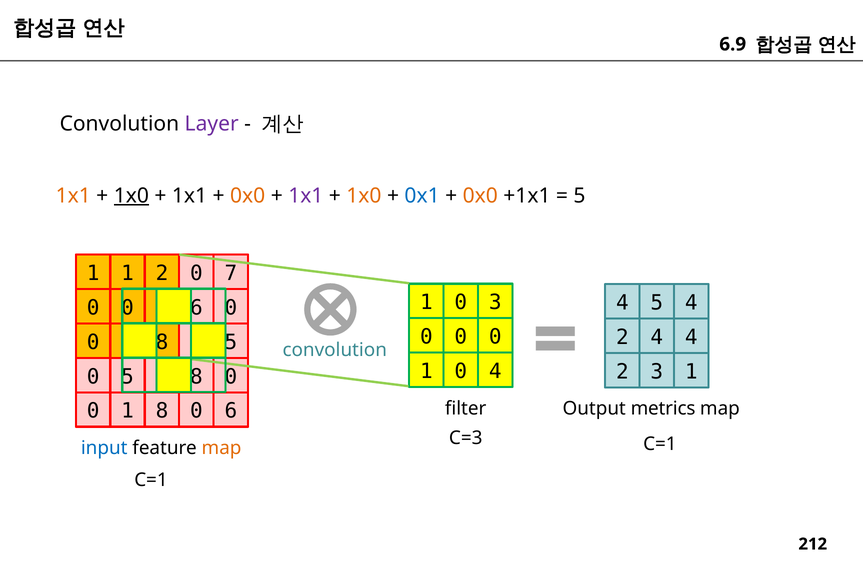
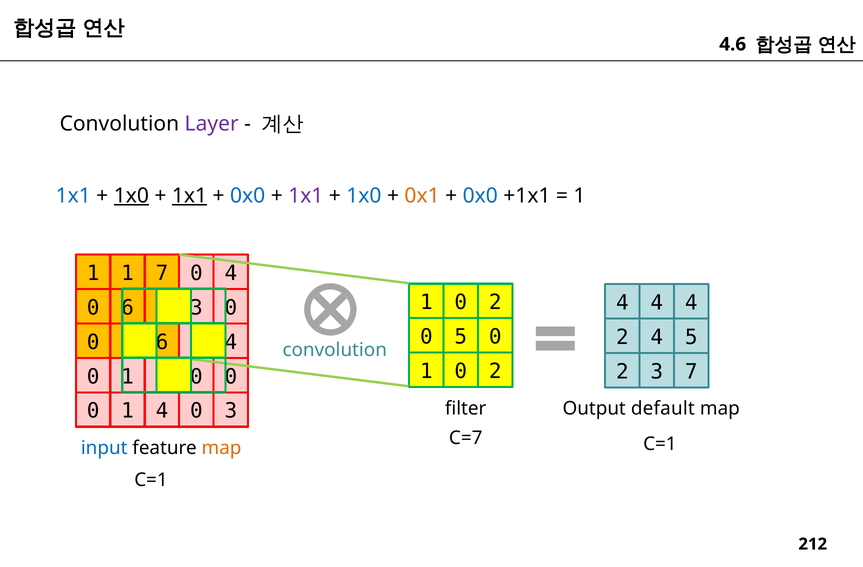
6.9: 6.9 -> 4.6 (733, 44)
1x1 colour: orange -> blue (73, 196)
1x1 underline: none -> present (189, 196)
0x0 colour: orange -> blue (248, 196)
1x0 colour: orange -> blue (364, 196)
0x1 colour: blue -> orange (422, 196)
0x0 colour: orange -> blue (480, 196)
5: 5 -> 1 (580, 196)
1 2: 2 -> 7 (162, 273)
0 7: 7 -> 4 (231, 273)
3: 3 -> 2 (495, 302)
5: 5 -> 4 (657, 303)
0: 0 -> 6 (128, 308)
6: 6 -> 3 (196, 308)
0: 0 -> 5 (461, 337)
2 4 4: 4 -> 5 (691, 337)
8: 8 -> 6 (162, 342)
5: 5 -> 4 (231, 342)
4: 4 -> 2 (495, 371)
3 1: 1 -> 7 (691, 372)
5: 5 -> 1 (128, 376)
8: 8 -> 0 (196, 376)
0 1 8: 8 -> 4 (162, 411)
0 6: 6 -> 3 (231, 411)
metrics: metrics -> default (663, 409)
C=3: C=3 -> C=7 (466, 438)
